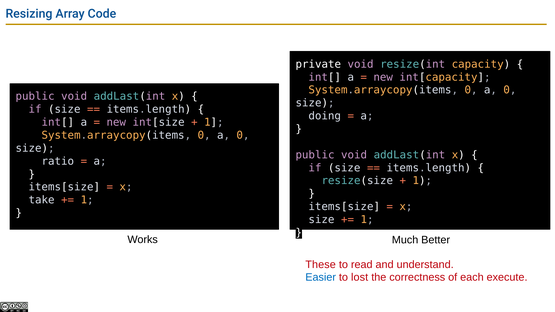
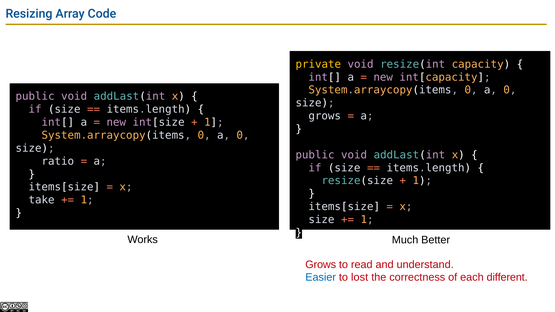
private colour: white -> yellow (318, 64)
doing: doing -> grows (325, 116)
These: These -> Grows (321, 265)
execute: execute -> different (507, 278)
